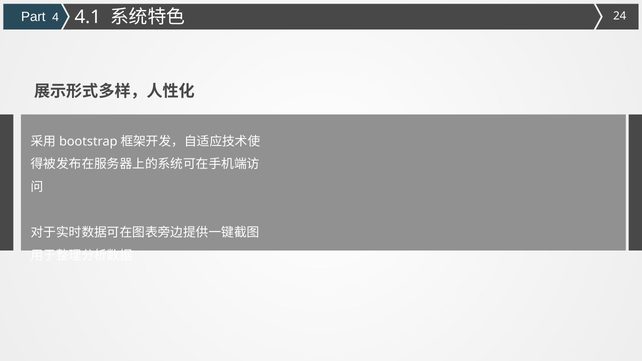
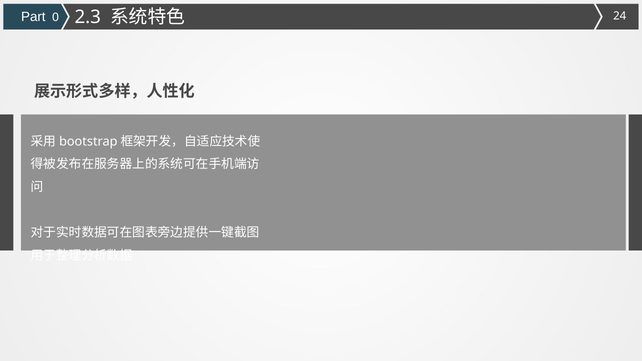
4: 4 -> 0 (56, 17)
4.1: 4.1 -> 2.3 (88, 17)
